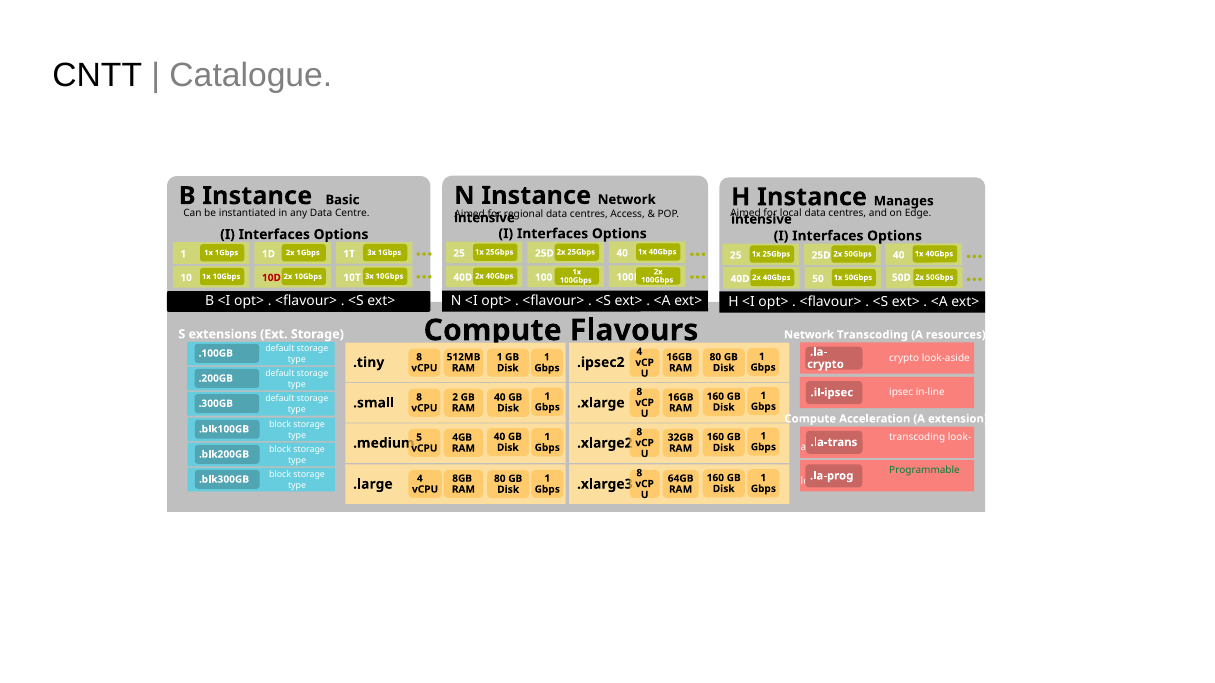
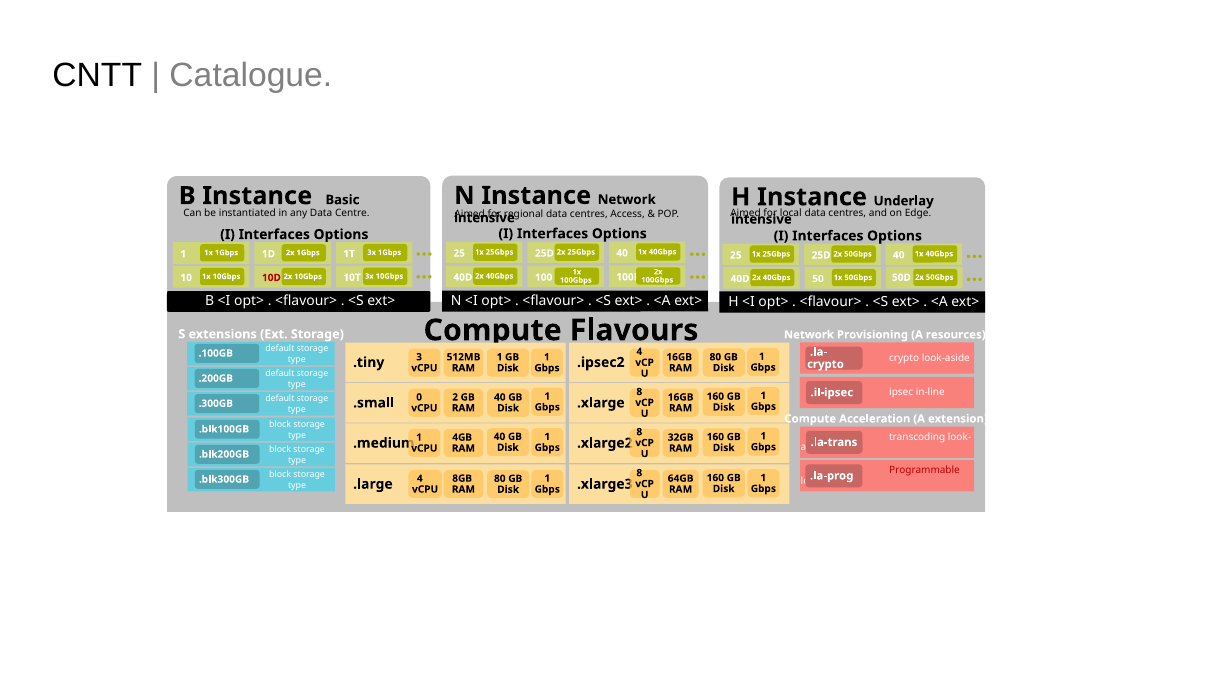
Manages: Manages -> Underlay (904, 201)
Network Transcoding: Transcoding -> Provisioning (872, 335)
.tiny 8: 8 -> 3 (419, 357)
.small 8: 8 -> 0 (419, 397)
.medium 5: 5 -> 1 (419, 438)
Programmable colour: green -> red (925, 471)
